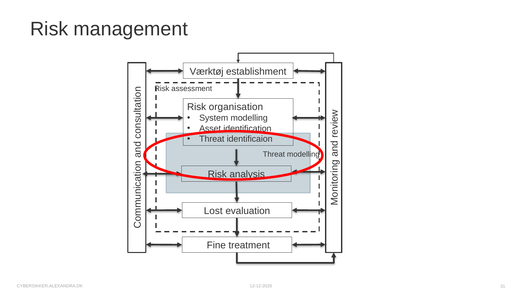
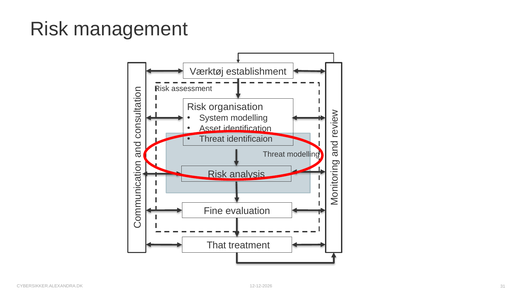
Lost: Lost -> Fine (213, 211)
Fine: Fine -> That (216, 245)
